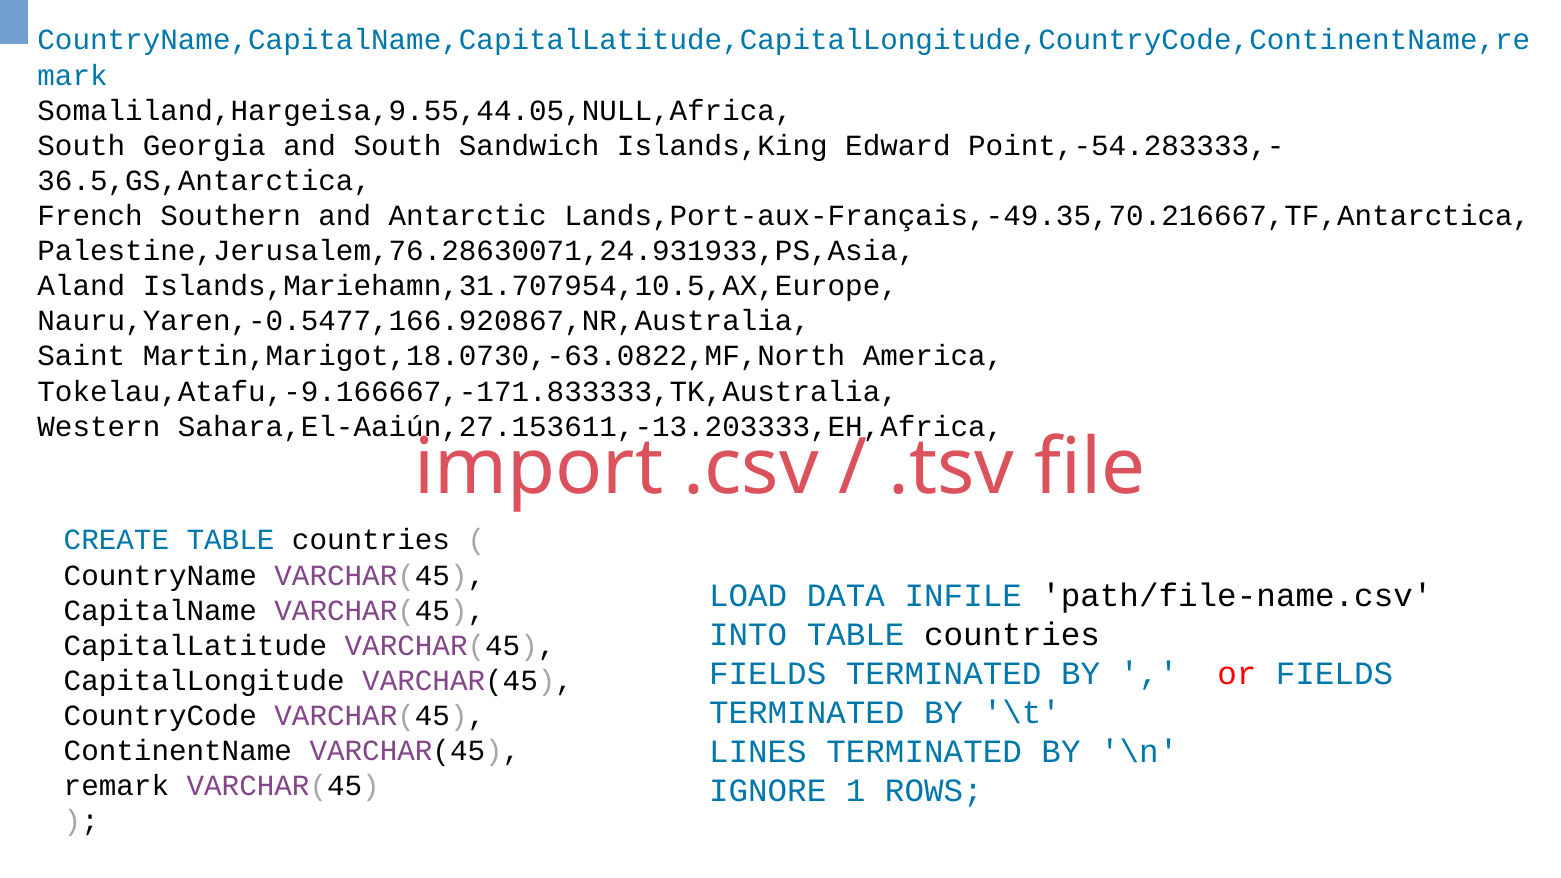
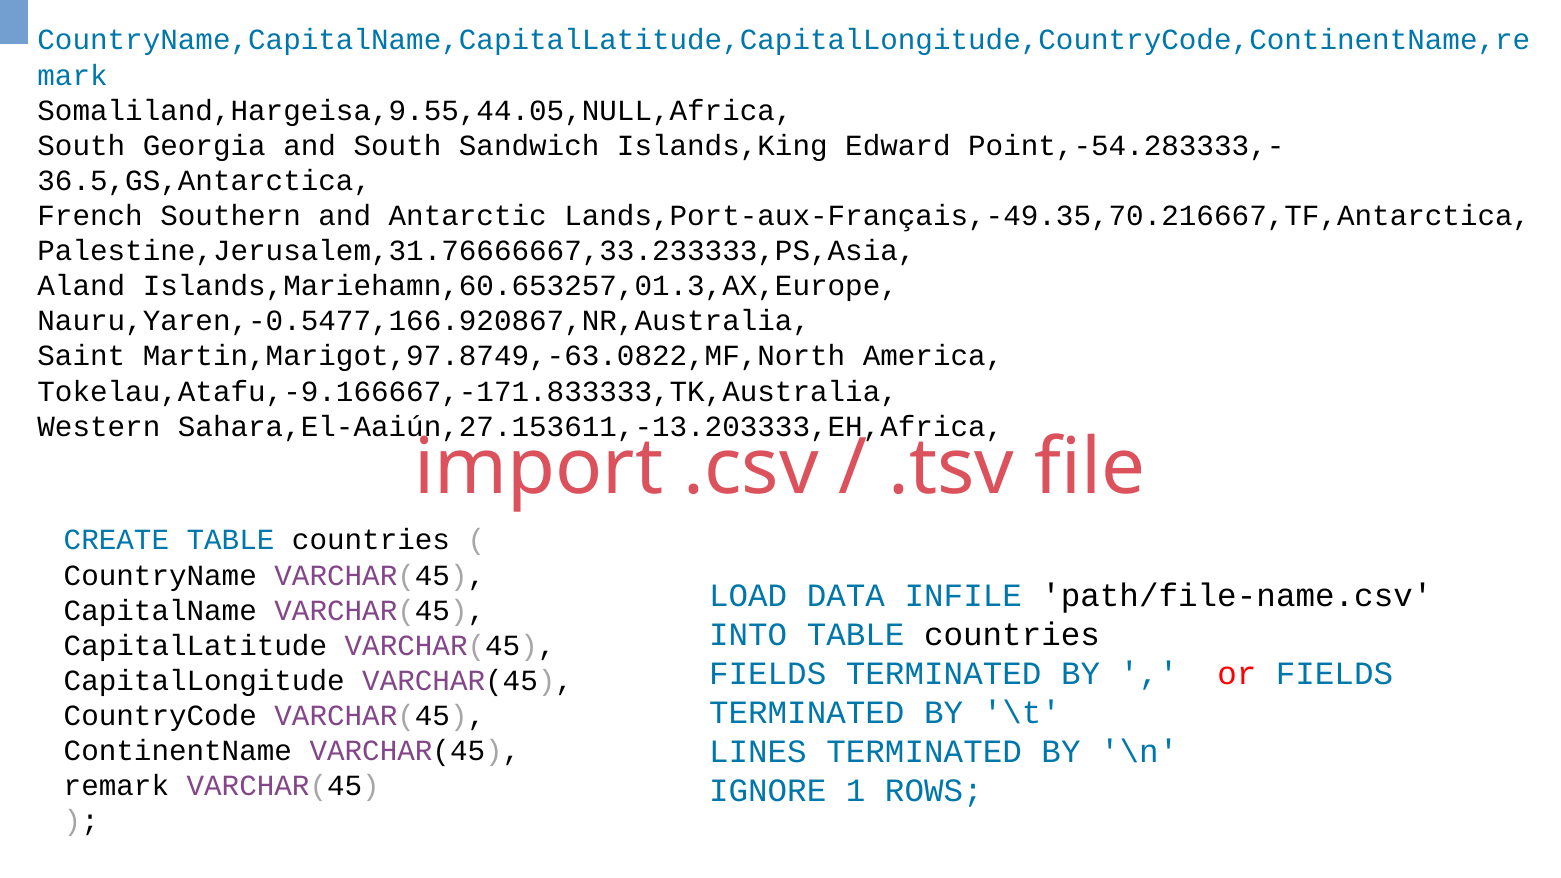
Palestine,Jerusalem,76.28630071,24.931933,PS,Asia: Palestine,Jerusalem,76.28630071,24.931933,PS,Asia -> Palestine,Jerusalem,31.76666667,33.233333,PS,Asia (476, 251)
Islands,Mariehamn,31.707954,10.5,AX,Europe: Islands,Mariehamn,31.707954,10.5,AX,Europe -> Islands,Mariehamn,60.653257,01.3,AX,Europe (520, 286)
Martin,Marigot,18.0730,-63.0822,MF,North: Martin,Marigot,18.0730,-63.0822,MF,North -> Martin,Marigot,97.8749,-63.0822,MF,North (494, 356)
